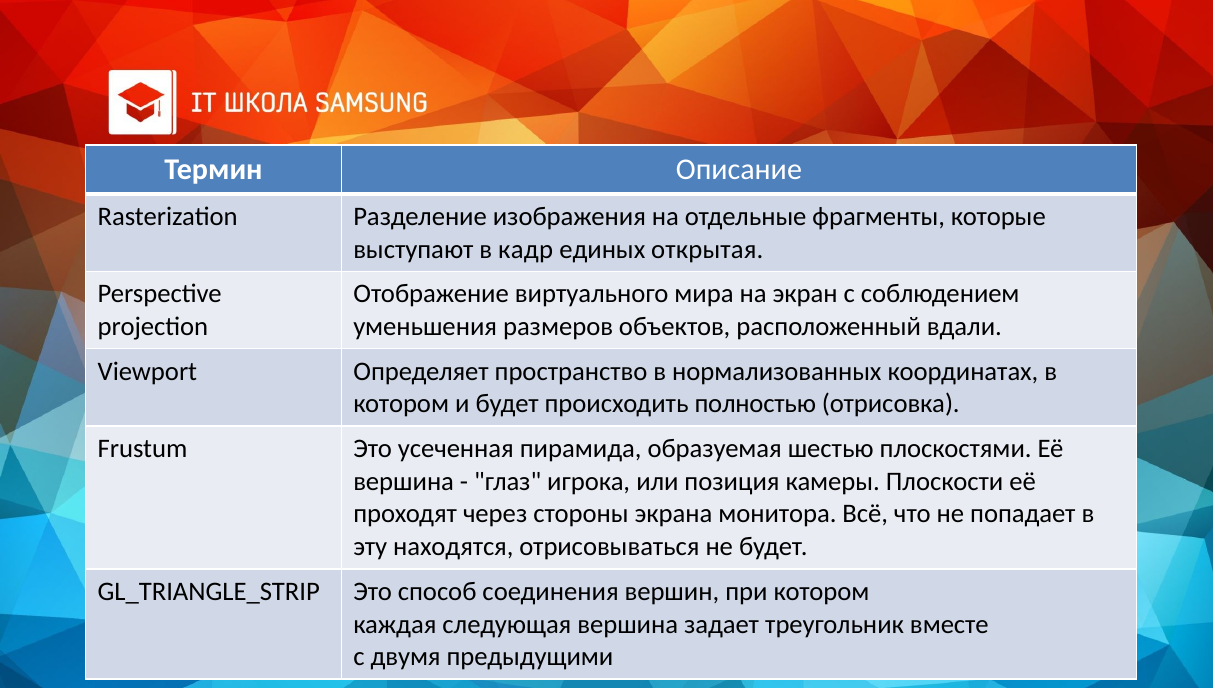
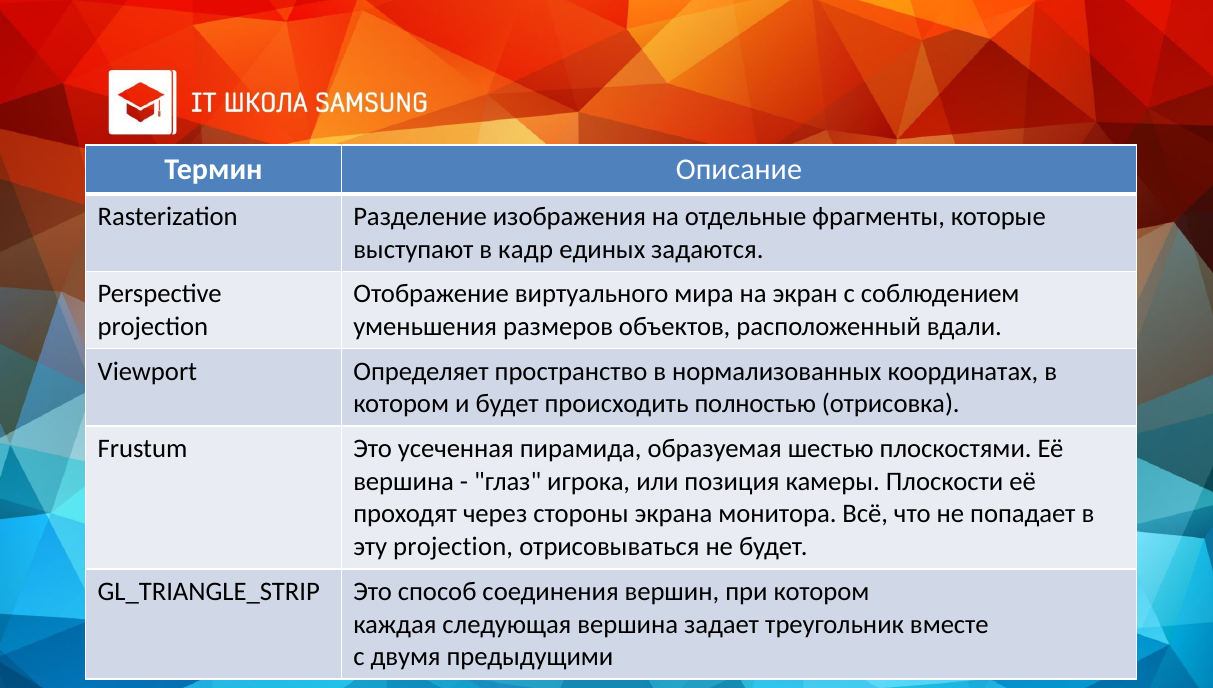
открытая: открытая -> задаются (707, 249)
эту находятся: находятся -> projection (453, 547)
